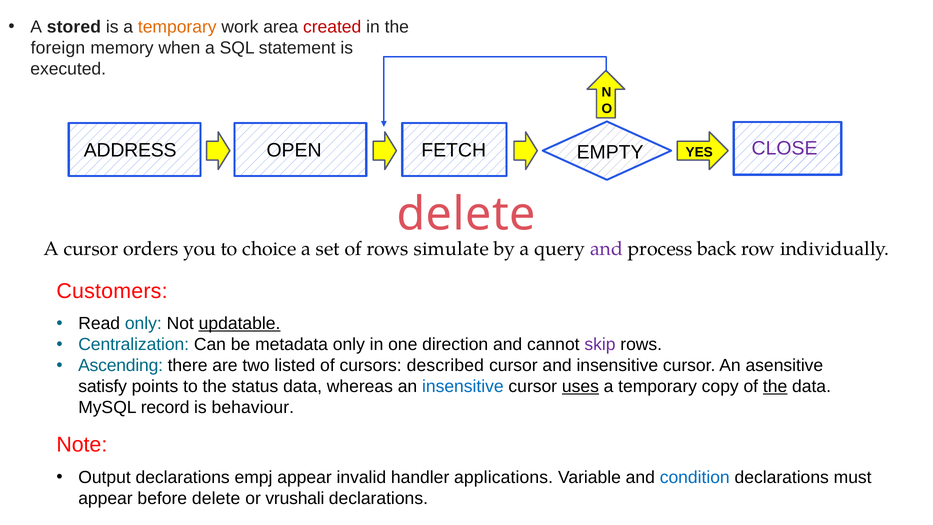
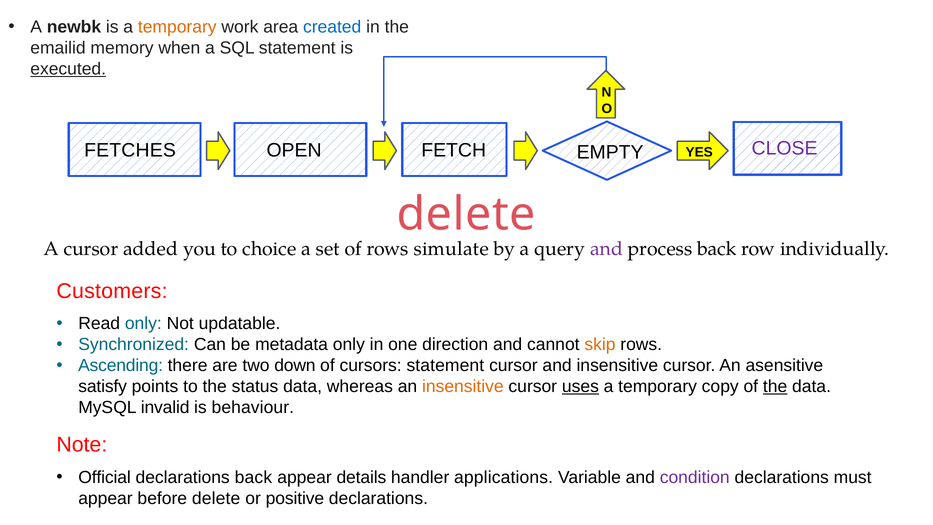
stored: stored -> newbk (74, 27)
created colour: red -> blue (332, 27)
foreign: foreign -> emailid (58, 48)
executed underline: none -> present (68, 69)
ADDRESS: ADDRESS -> FETCHES (130, 150)
orders: orders -> added (151, 249)
updatable underline: present -> none (240, 324)
Centralization: Centralization -> Synchronized (134, 345)
skip colour: purple -> orange (600, 345)
listed: listed -> down (295, 366)
cursors described: described -> statement (445, 366)
insensitive colour: blue -> orange (463, 387)
record: record -> invalid (165, 408)
Output: Output -> Official (105, 477)
declarations empj: empj -> back (253, 477)
invalid: invalid -> details (361, 477)
condition colour: blue -> purple (695, 477)
vrushali: vrushali -> positive (295, 498)
